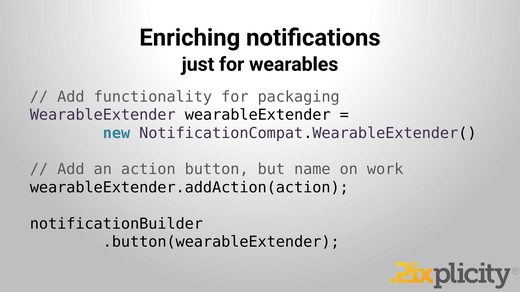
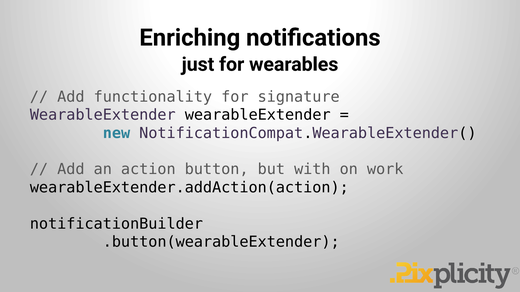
packaging: packaging -> signature (299, 97)
name: name -> with (312, 170)
